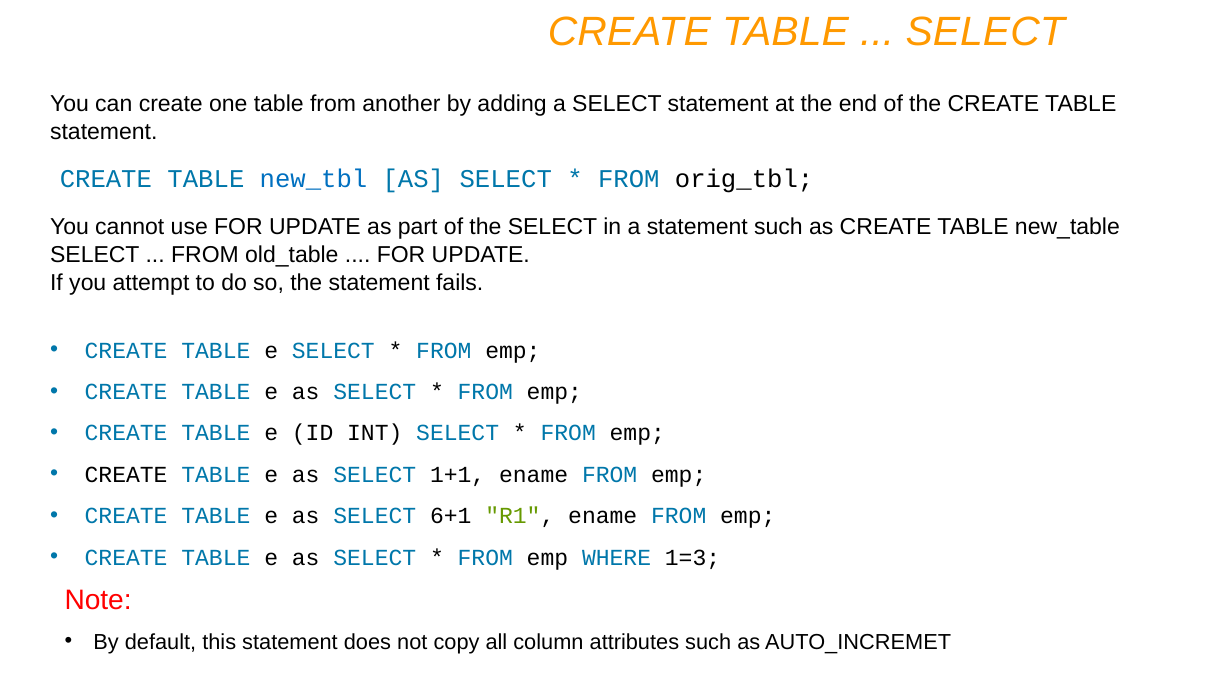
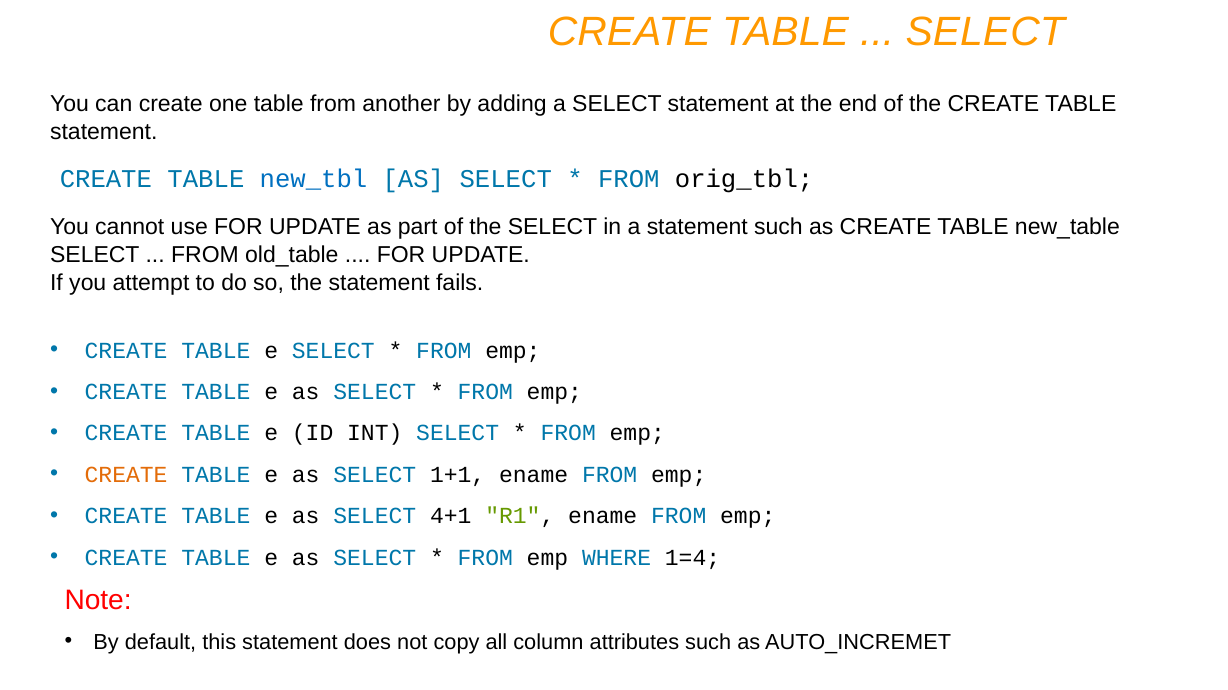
CREATE colour: black -> orange (126, 475)
6+1: 6+1 -> 4+1 (451, 517)
1=3: 1=3 -> 1=4 (693, 558)
